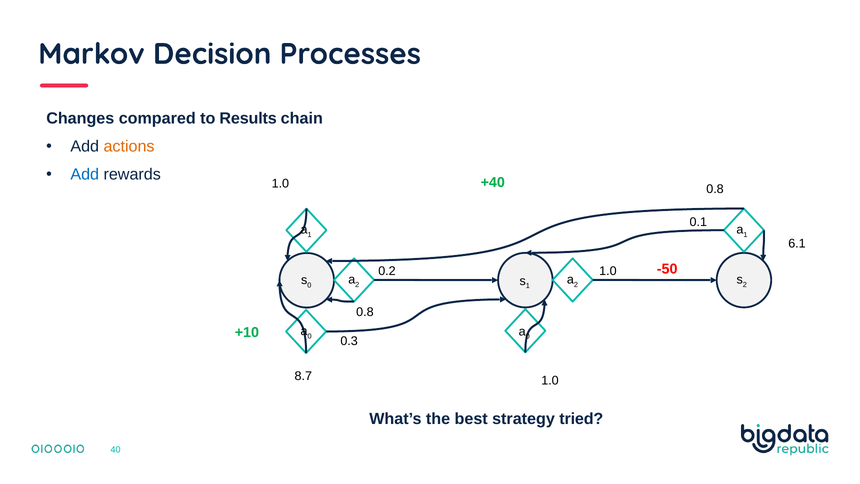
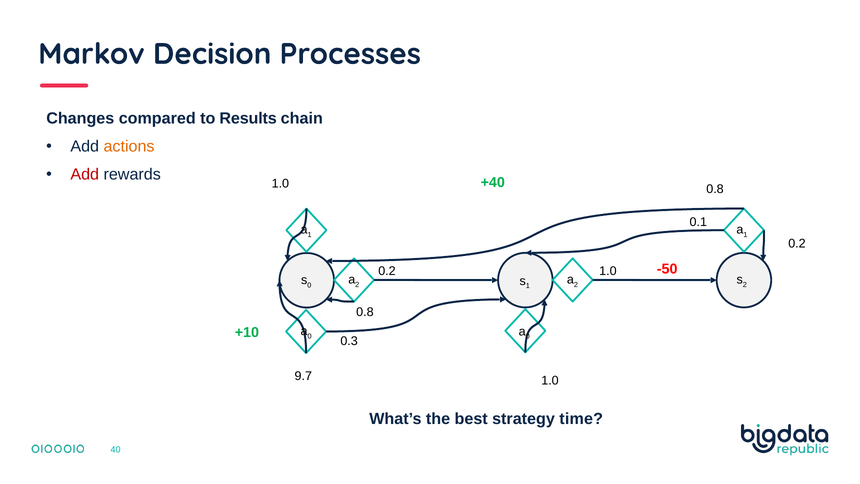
Add colour: blue -> red (85, 175)
6.1: 6.1 -> 0.2 (797, 243)
8.7: 8.7 -> 9.7 (303, 376)
tried: tried -> time (581, 419)
